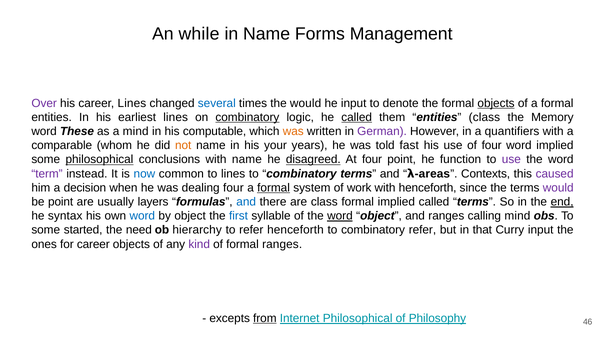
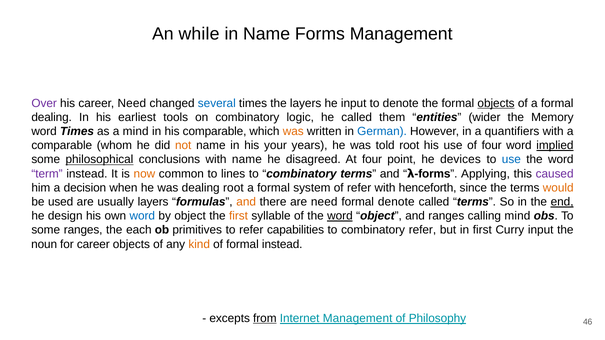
career Lines: Lines -> Need (132, 103)
the would: would -> layers (306, 103)
entities: entities -> dealing (52, 117)
earliest lines: lines -> tools (176, 117)
combinatory underline: present -> none (247, 117)
called underline: present -> none (357, 117)
entities class: class -> wider (484, 117)
word These: These -> Times (77, 132)
his computable: computable -> comparable (215, 132)
German colour: purple -> blue (382, 132)
told fast: fast -> root (409, 146)
implied underline: none -> present (555, 146)
disagreed underline: present -> none (313, 160)
function: function -> devices (460, 160)
use colour: purple -> blue (511, 160)
now colour: blue -> orange (144, 174)
areas: areas -> forms (432, 174)
Contexts: Contexts -> Applying (486, 174)
dealing four: four -> root (233, 188)
formal underline: present -> none (274, 188)
of work: work -> refer (359, 188)
would colour: purple -> orange (558, 188)
be point: point -> used (61, 202)
and colour: blue -> orange (246, 202)
are class: class -> need (324, 202)
formal implied: implied -> denote (396, 202)
syntax: syntax -> design (65, 216)
first colour: blue -> orange (239, 216)
some started: started -> ranges (83, 230)
need: need -> each (139, 230)
hierarchy: hierarchy -> primitives (197, 230)
refer henceforth: henceforth -> capabilities (296, 230)
in that: that -> first (482, 230)
ones: ones -> noun (44, 244)
kind colour: purple -> orange (199, 244)
formal ranges: ranges -> instead (282, 244)
Internet Philosophical: Philosophical -> Management (358, 319)
